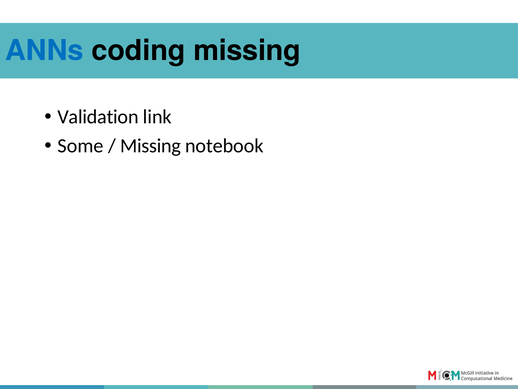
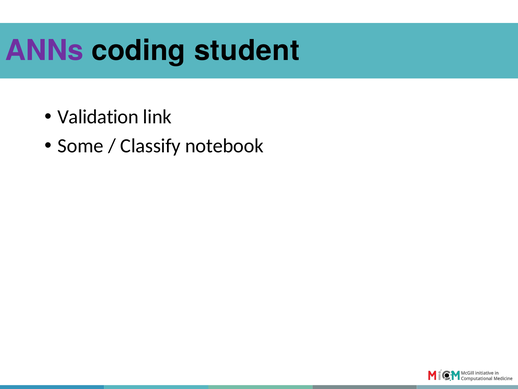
ANNs colour: blue -> purple (44, 50)
coding missing: missing -> student (247, 50)
Missing: Missing -> Classify (150, 146)
